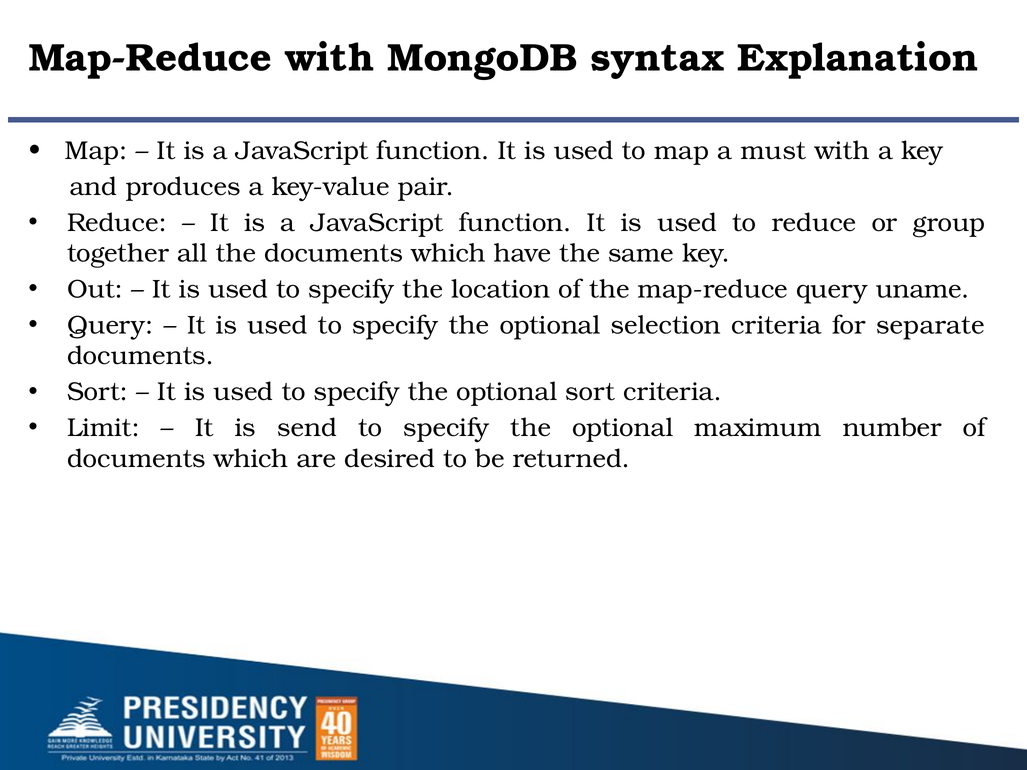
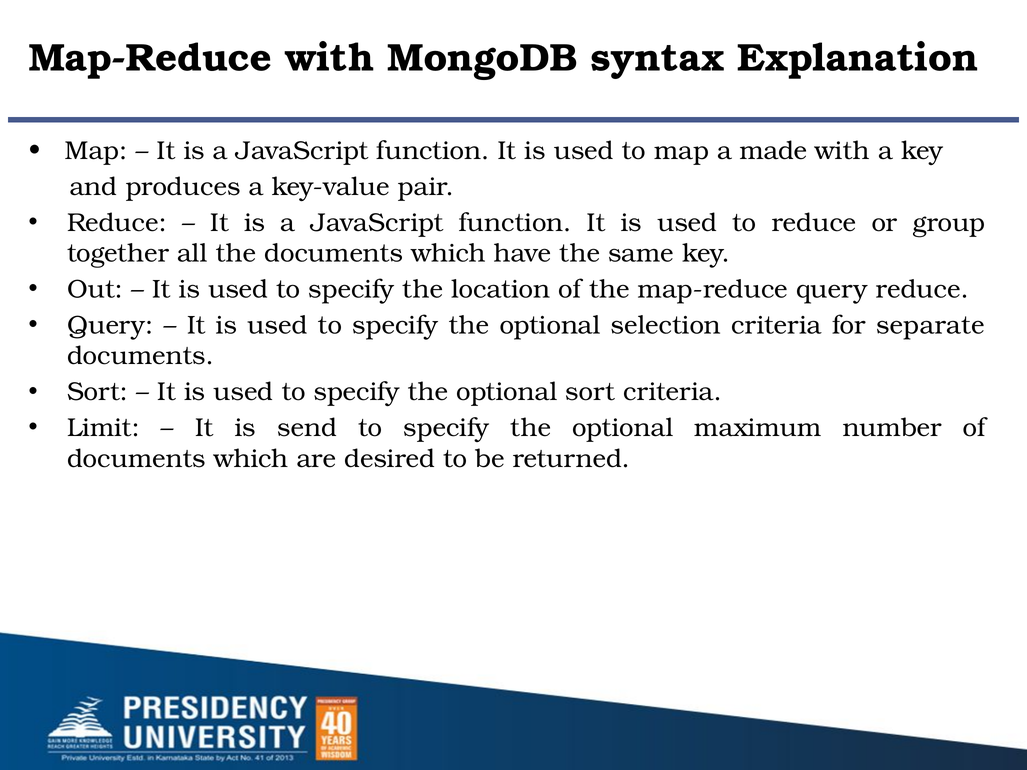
must: must -> made (774, 151)
query uname: uname -> reduce (922, 289)
